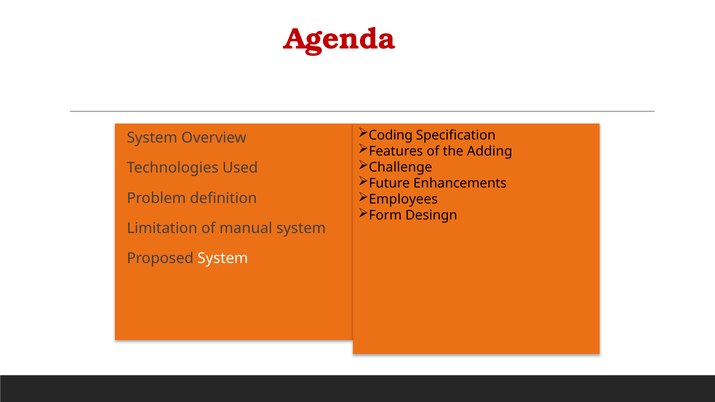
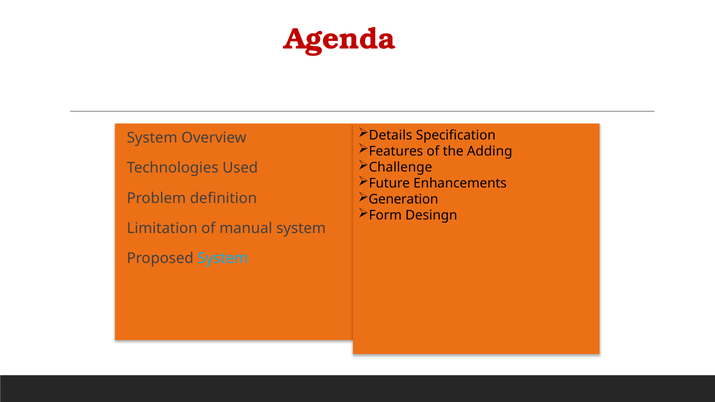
Coding: Coding -> Details (391, 135)
Employees: Employees -> Generation (403, 200)
System colour: white -> light blue (223, 258)
